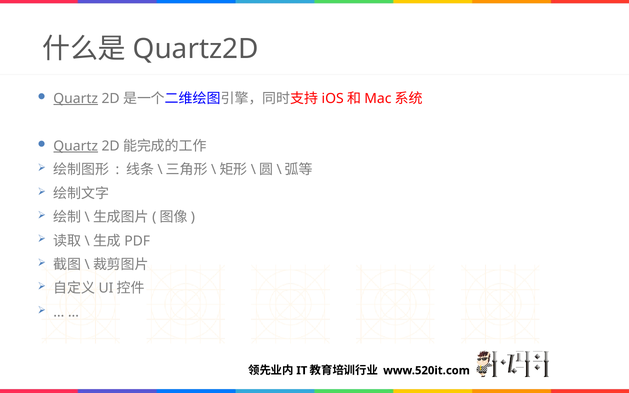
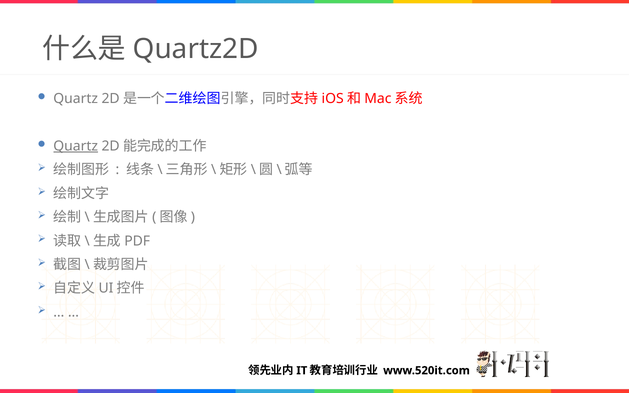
Quartz underline: present -> none (76, 99)
